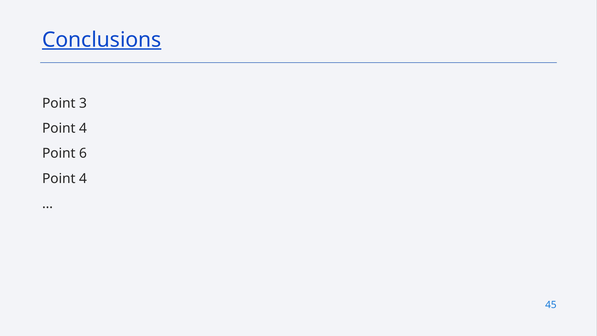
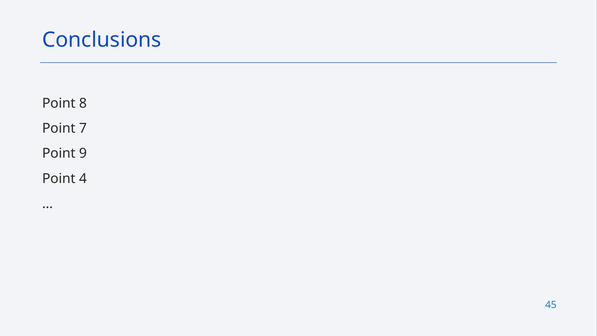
Conclusions underline: present -> none (102, 40)
3: 3 -> 8 (83, 103)
4: 4 -> 7 (83, 128)
6: 6 -> 9 (83, 153)
